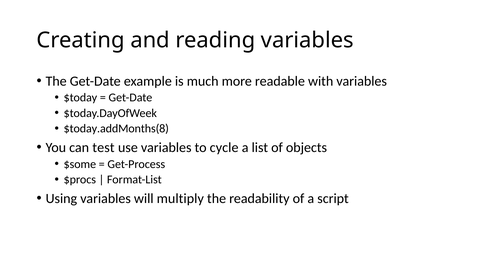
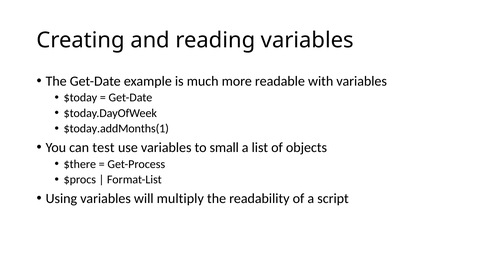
$today.addMonths(8: $today.addMonths(8 -> $today.addMonths(1 (116, 129)
cycle: cycle -> small (224, 148)
$some: $some -> $there (80, 164)
